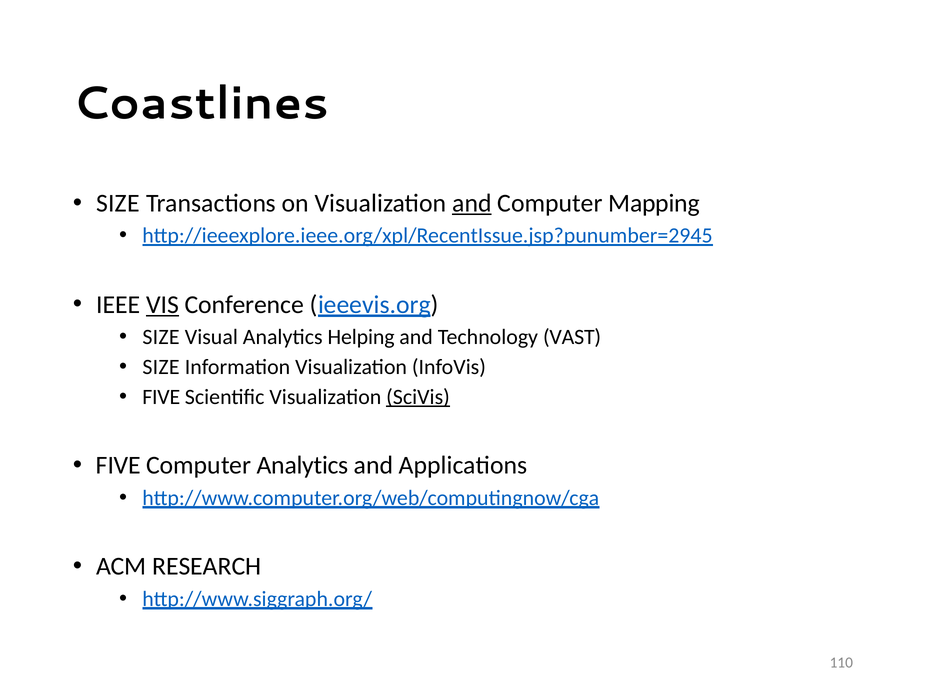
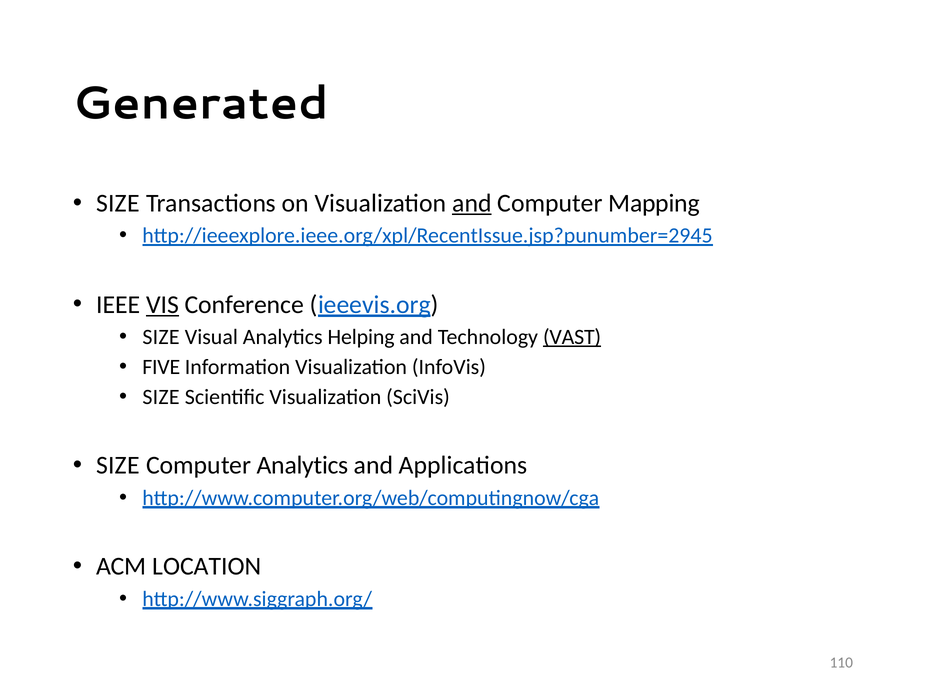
Coastlines: Coastlines -> Generated (201, 104)
VAST underline: none -> present (572, 337)
SIZE: SIZE -> FIVE (161, 367)
FIVE: FIVE -> SIZE (161, 397)
SciVis underline: present -> none (418, 397)
FIVE: FIVE -> SIZE (118, 466)
RESEARCH: RESEARCH -> LOCATION (207, 567)
